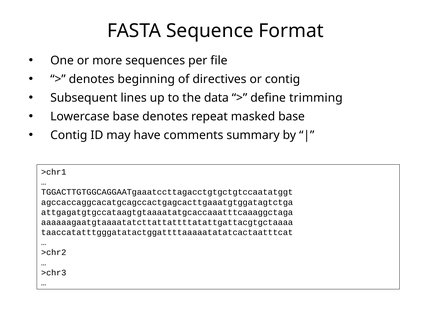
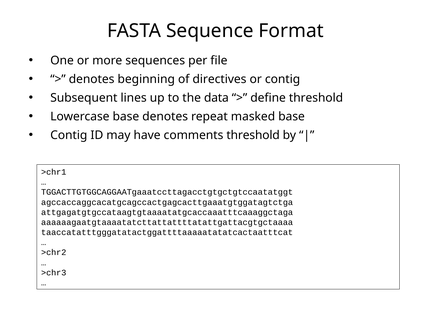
define trimming: trimming -> threshold (316, 98)
comments summary: summary -> threshold (253, 135)
